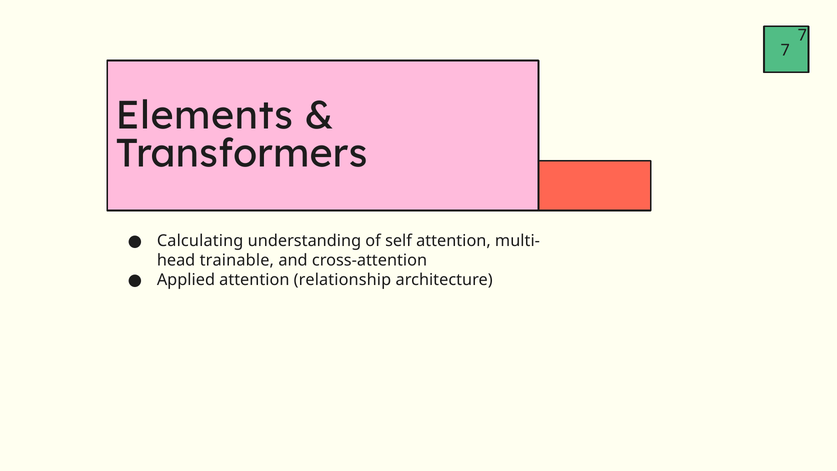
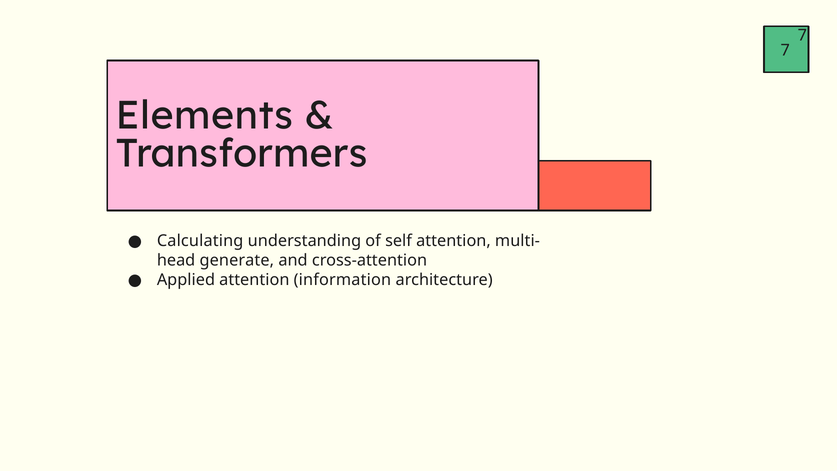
trainable: trainable -> generate (237, 260)
relationship: relationship -> information (342, 280)
